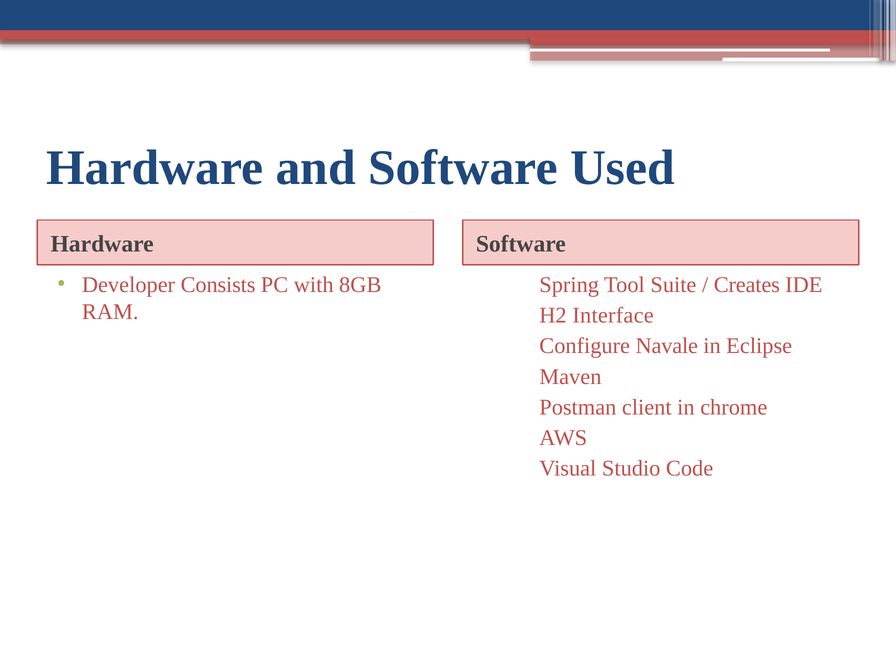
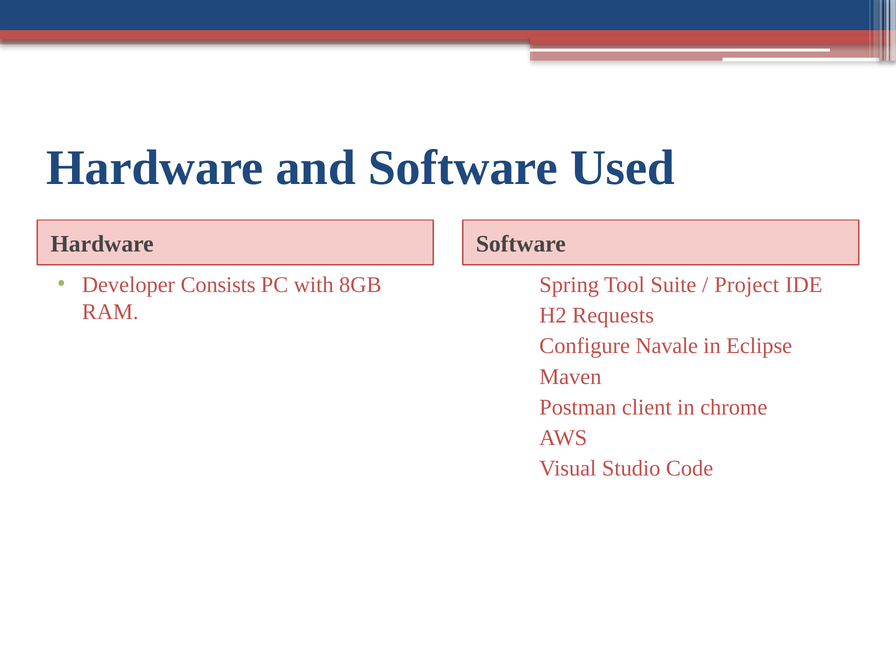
Creates: Creates -> Project (747, 285)
Interface: Interface -> Requests (613, 315)
